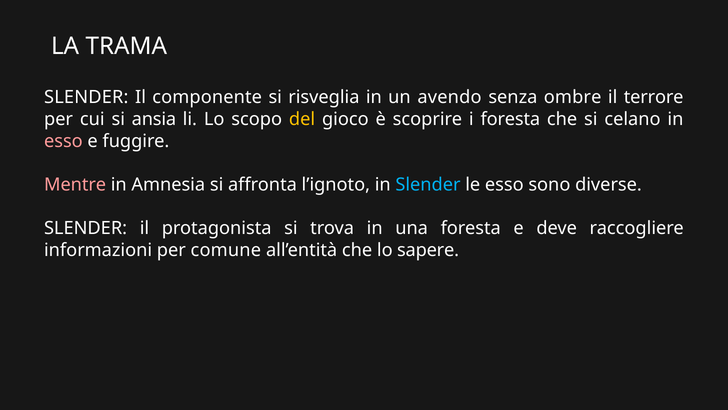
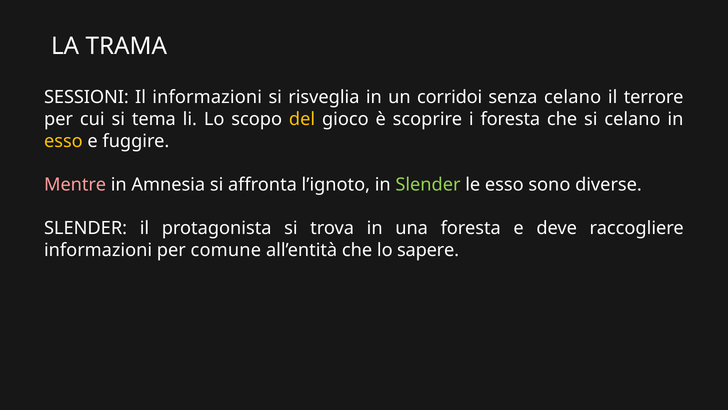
SLENDER: SLENDER -> SESSIONI (86, 97)
Il componente: componente -> informazioni (207, 97)
avendo: avendo -> corridoi (450, 97)
senza ombre: ombre -> celano (573, 97)
ansia: ansia -> tema (154, 119)
esso colour: pink -> yellow (63, 141)
Slender colour: light blue -> light green (428, 185)
